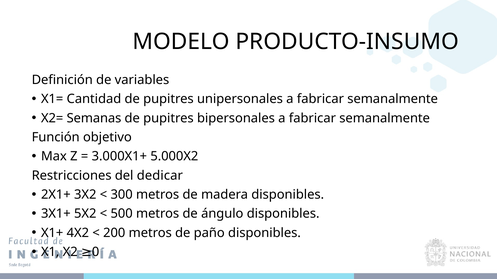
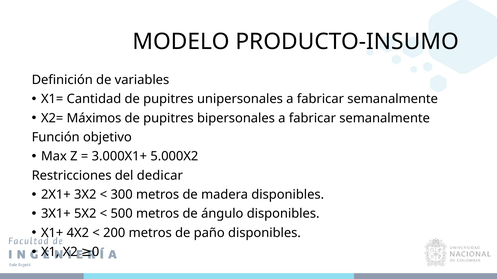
Semanas: Semanas -> Máximos (94, 118)
